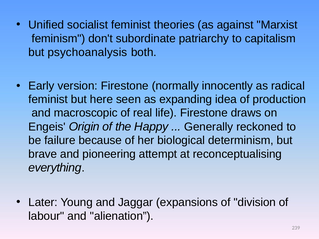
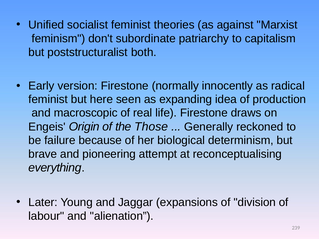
psychoanalysis: psychoanalysis -> poststructuralist (88, 52)
Happy: Happy -> Those (151, 127)
